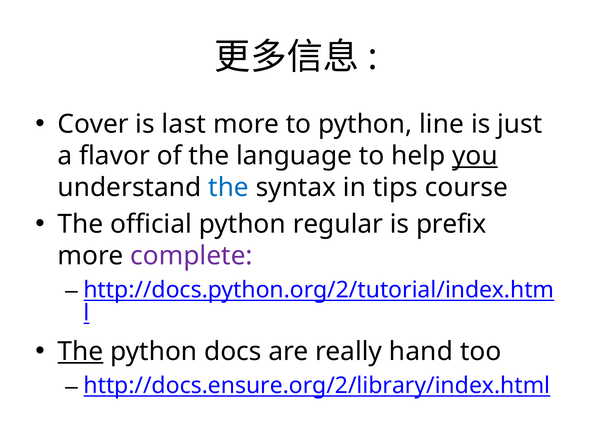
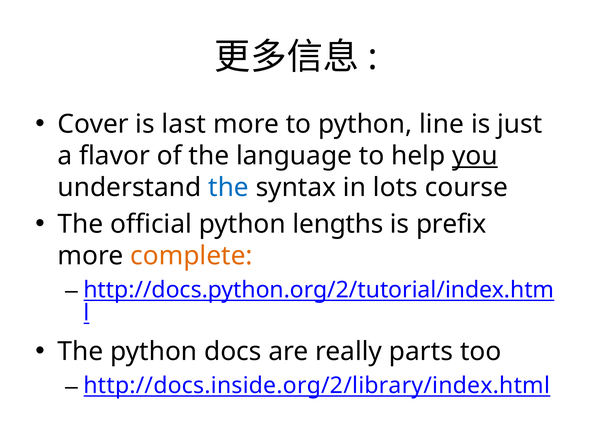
tips: tips -> lots (395, 187)
regular: regular -> lengths (338, 224)
complete colour: purple -> orange (191, 256)
The underline: present -> none (80, 352)
hand: hand -> parts (421, 352)
http://docs.ensure.org/2/library/index.html: http://docs.ensure.org/2/library/index.html -> http://docs.inside.org/2/library/index.html (317, 386)
